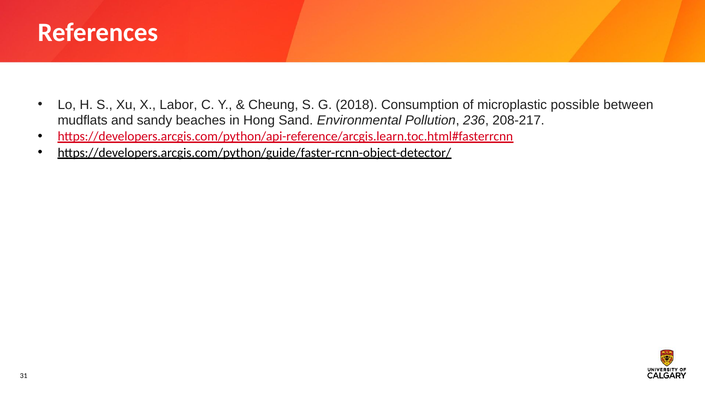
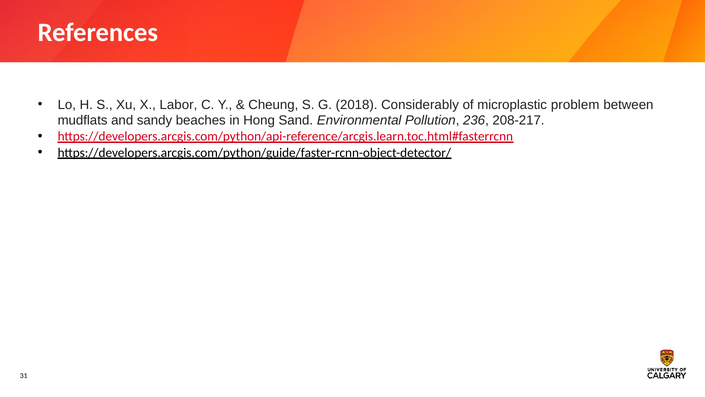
Consumption: Consumption -> Considerably (420, 105)
possible: possible -> problem (575, 105)
